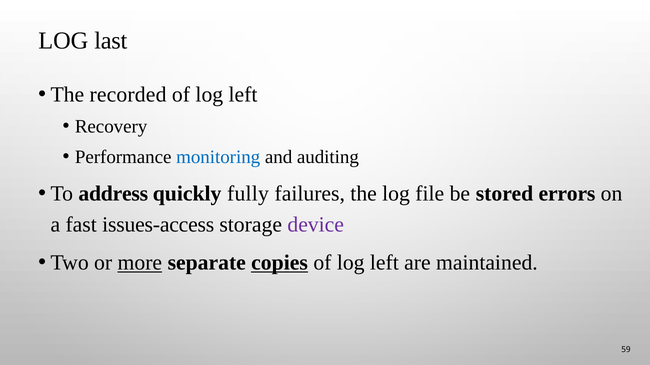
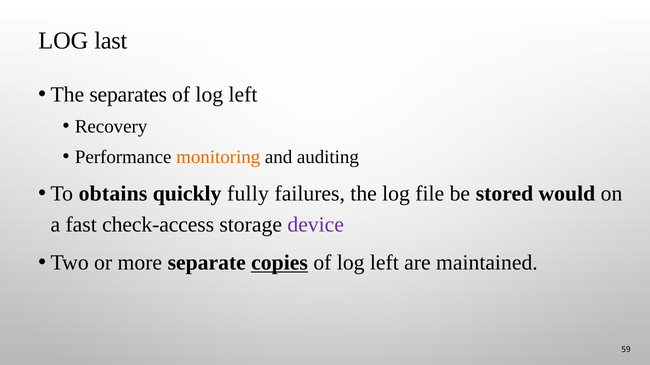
recorded: recorded -> separates (128, 95)
monitoring colour: blue -> orange (218, 157)
address: address -> obtains (113, 194)
errors: errors -> would (567, 194)
issues-access: issues-access -> check-access (158, 225)
more underline: present -> none (140, 263)
